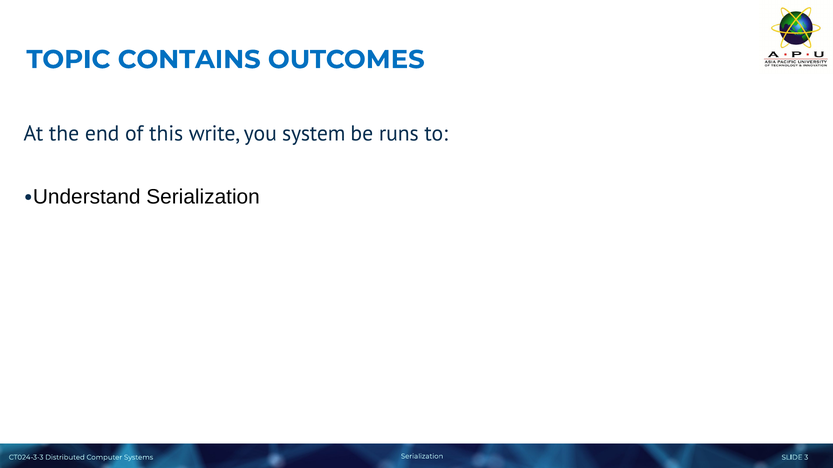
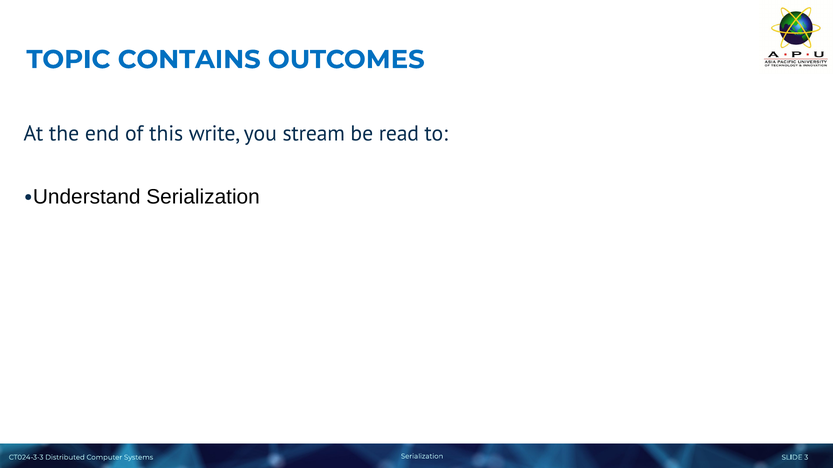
system: system -> stream (314, 134)
runs: runs -> read (399, 134)
